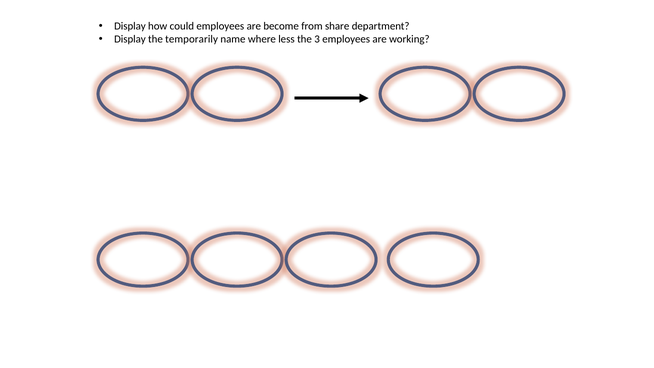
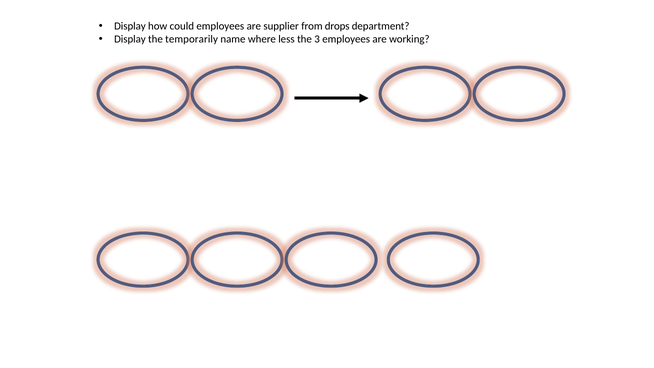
become: become -> supplier (281, 26)
share: share -> drops (337, 26)
